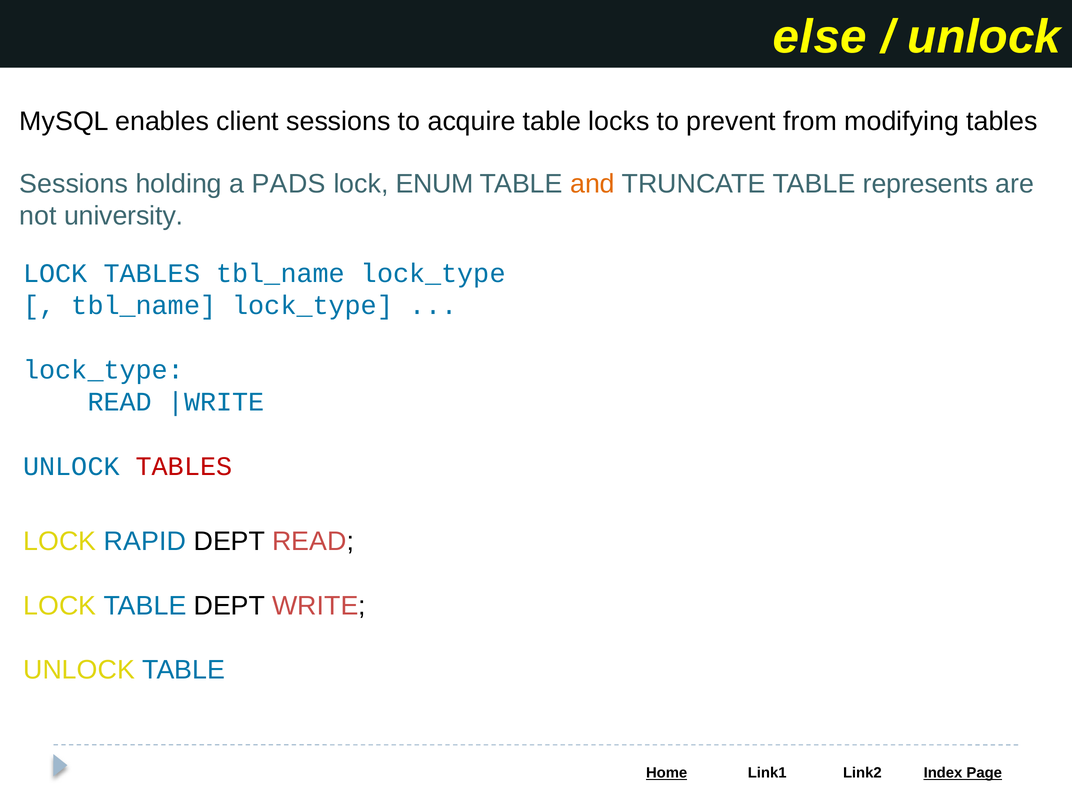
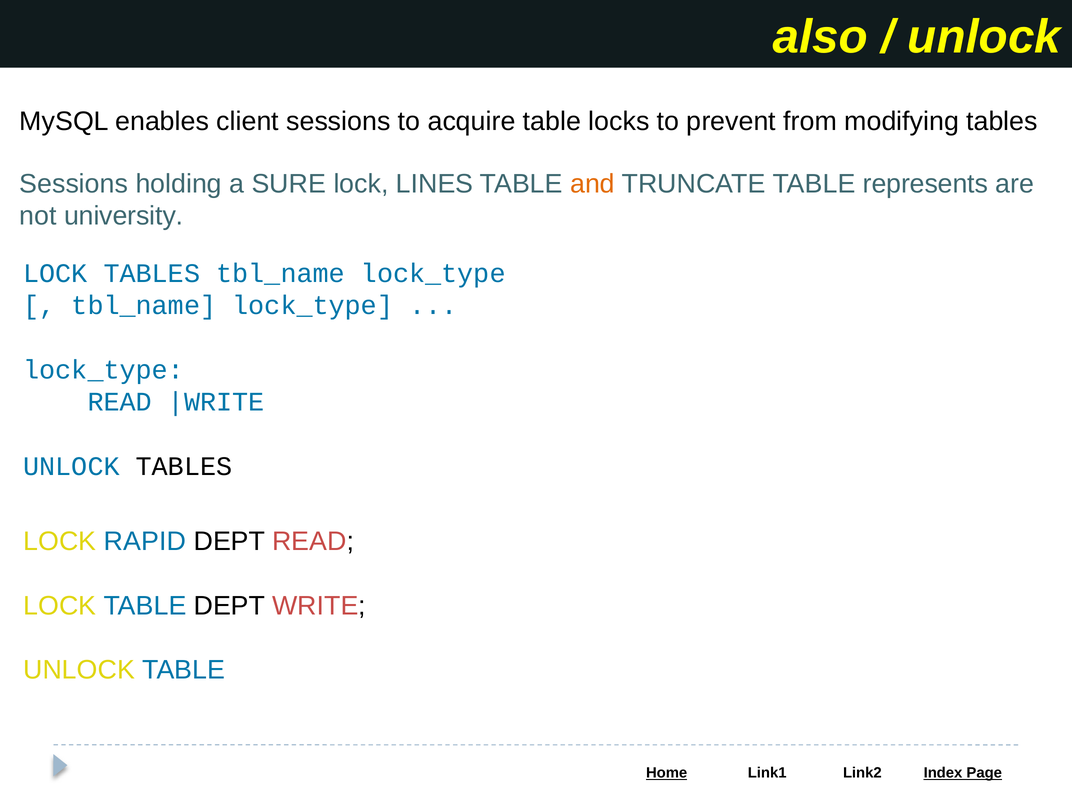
else: else -> also (820, 37)
PADS: PADS -> SURE (289, 184)
ENUM: ENUM -> LINES (435, 184)
TABLES colour: red -> black (184, 466)
